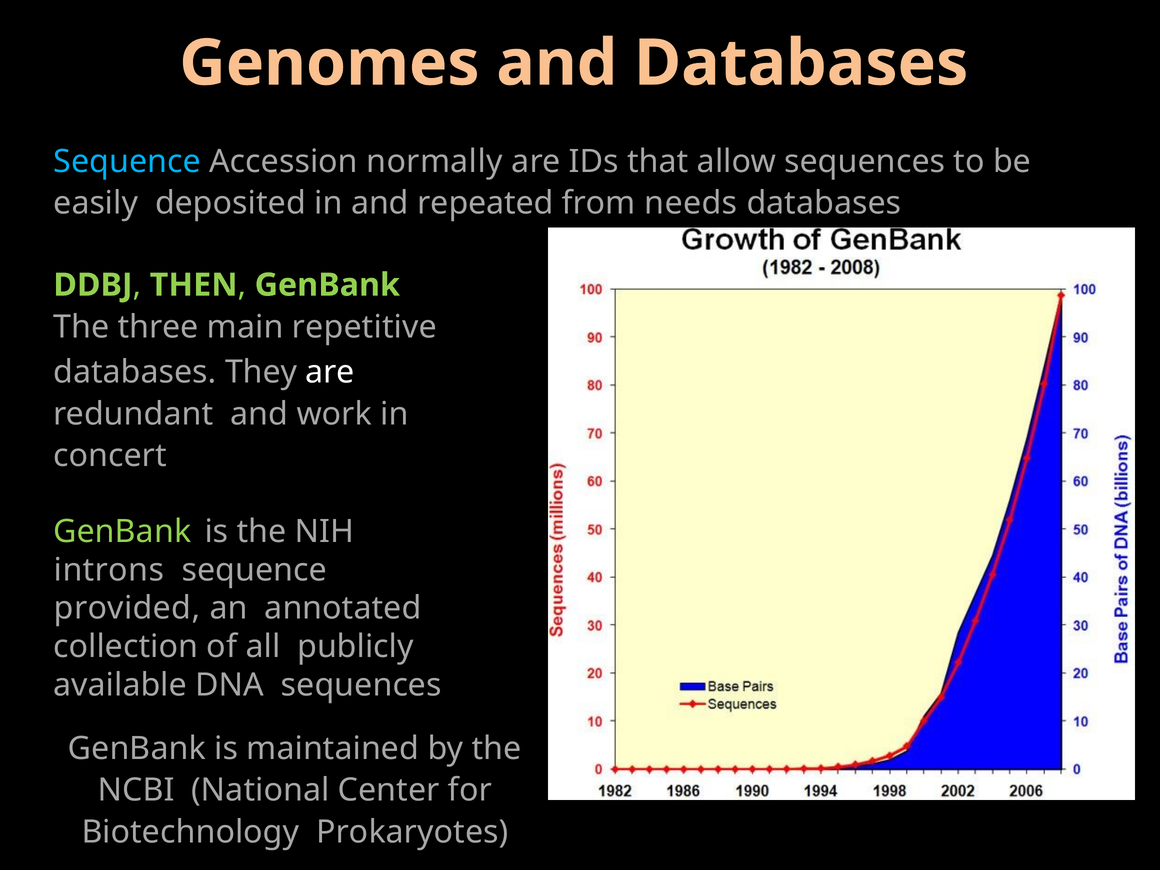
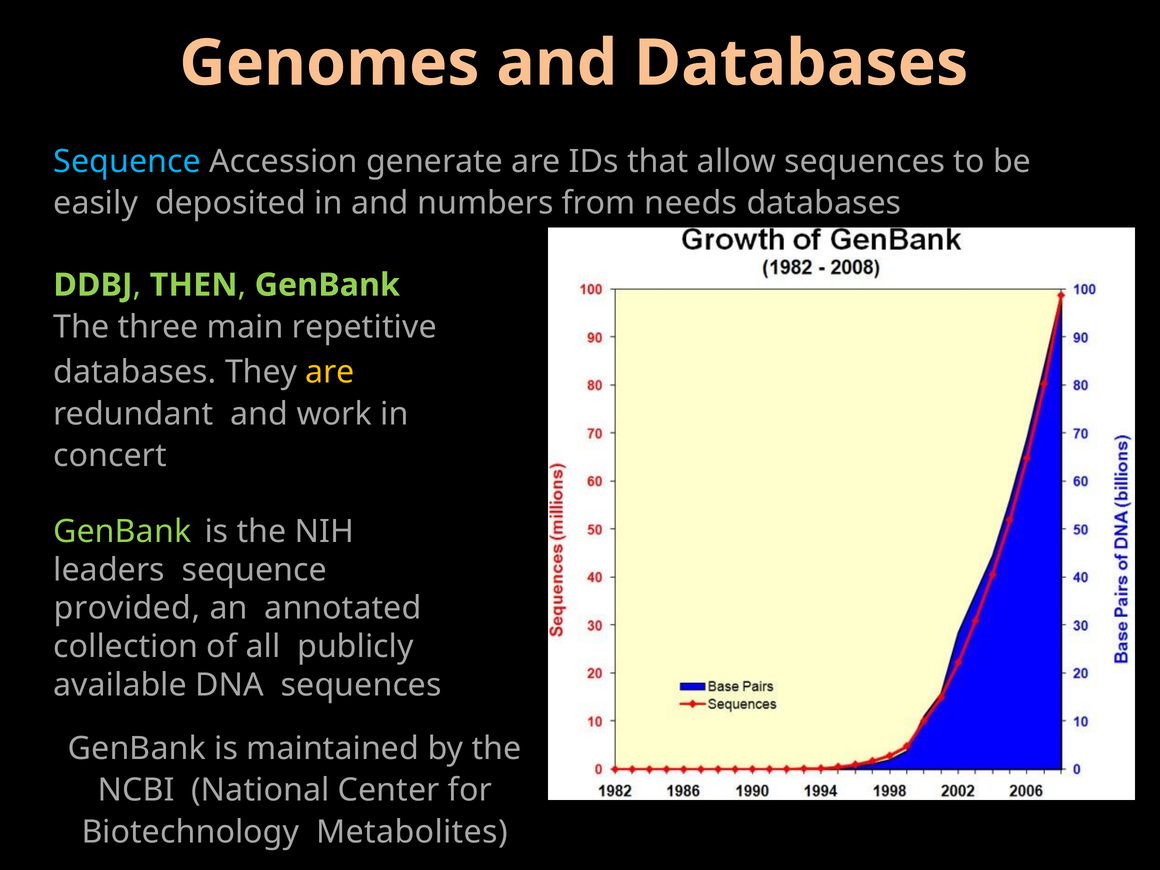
normally: normally -> generate (435, 161)
repeated: repeated -> numbers (485, 203)
are colour: white -> yellow (330, 372)
introns: introns -> leaders (109, 570)
Prokaryotes: Prokaryotes -> Metabolites (412, 832)
